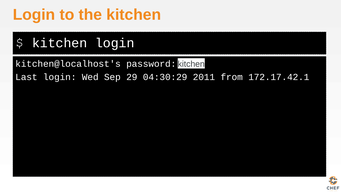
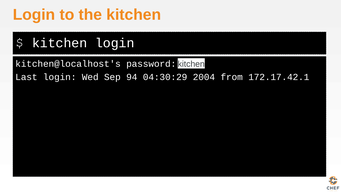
29: 29 -> 94 (132, 77)
2011: 2011 -> 2004 (204, 77)
